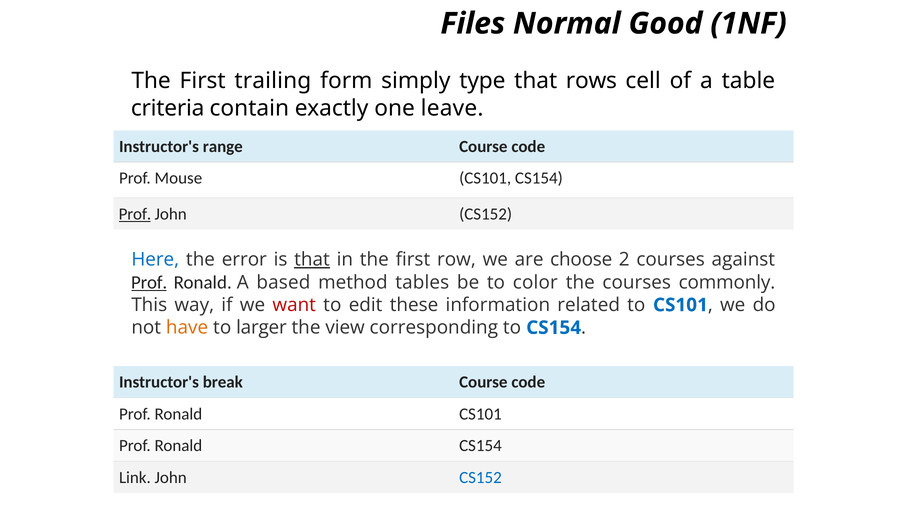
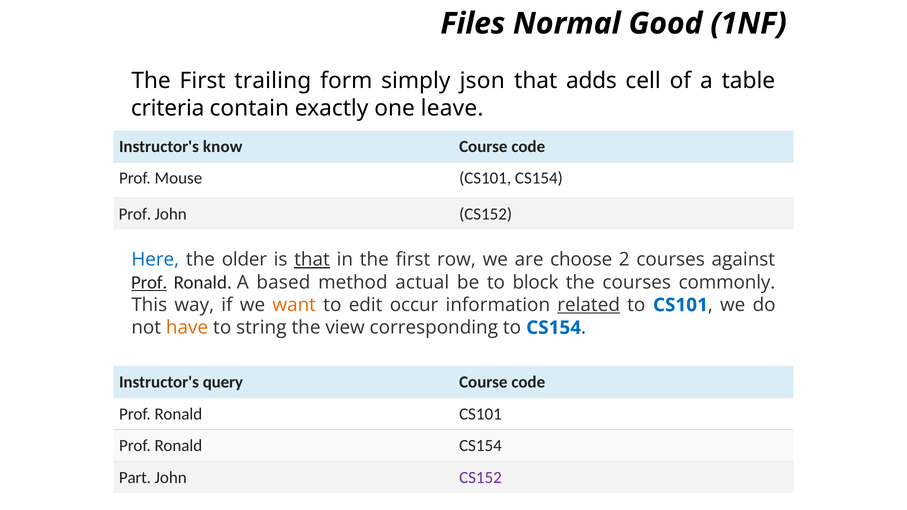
type: type -> json (482, 81)
rows: rows -> adds (591, 81)
range: range -> know (223, 147)
Prof underline: present -> none (135, 214)
error: error -> older (244, 260)
tables: tables -> actual (422, 282)
color: color -> block (536, 282)
want colour: red -> orange (294, 305)
these: these -> occur (414, 305)
related underline: none -> present (589, 305)
larger: larger -> string (261, 328)
break: break -> query (223, 382)
Link: Link -> Part (135, 478)
CS152 colour: blue -> purple (480, 478)
